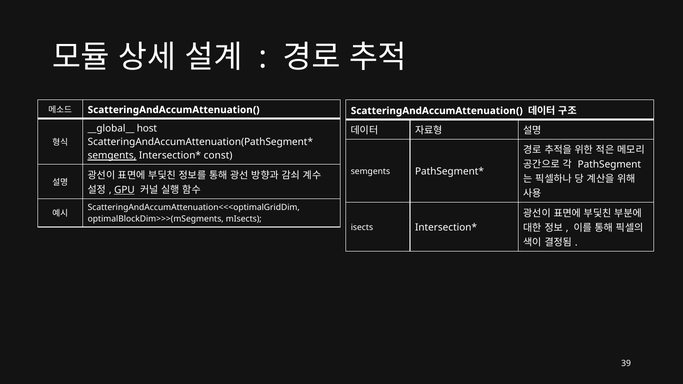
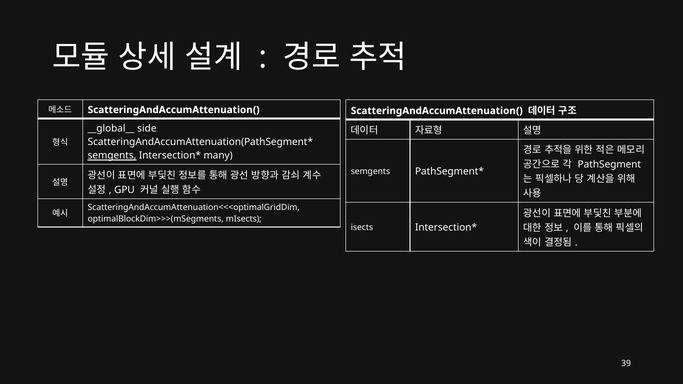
host: host -> side (147, 129)
const: const -> many (218, 156)
GPU underline: present -> none (124, 190)
